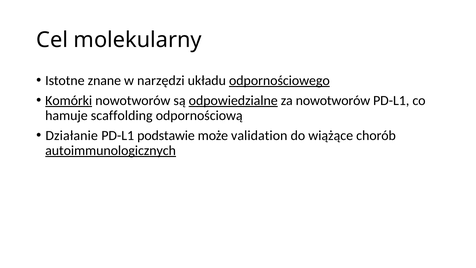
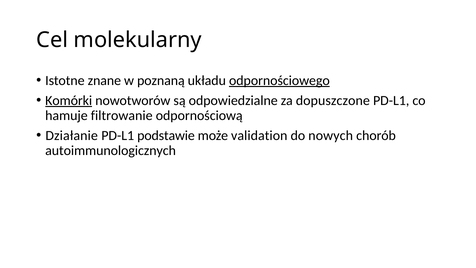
narzędzi: narzędzi -> poznaną (161, 80)
odpowiedzialne underline: present -> none (233, 100)
za nowotworów: nowotworów -> dopuszczone (333, 100)
scaffolding: scaffolding -> filtrowanie (122, 115)
wiążące: wiążące -> nowych (331, 135)
autoimmunologicznych underline: present -> none (111, 150)
